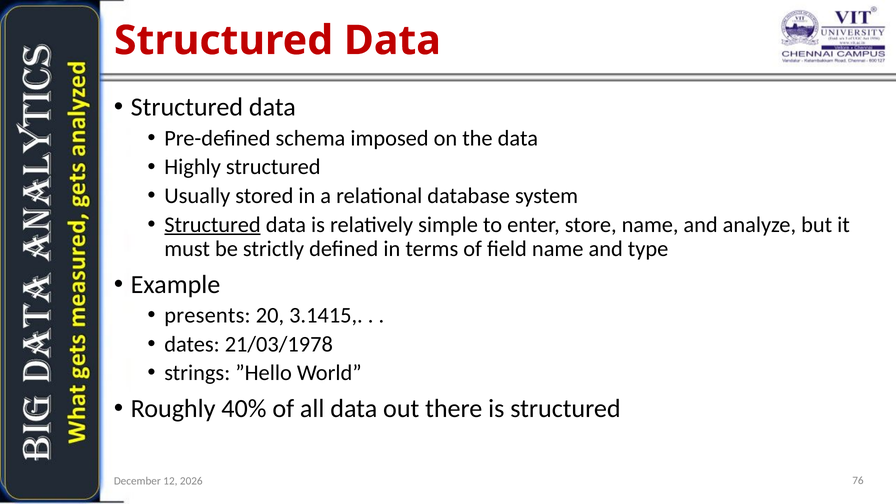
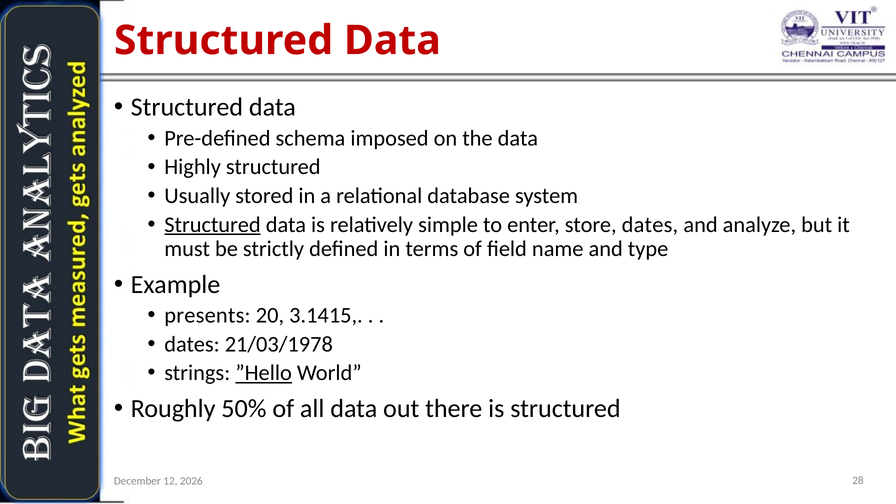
store name: name -> dates (650, 225)
”Hello underline: none -> present (264, 373)
40%: 40% -> 50% (244, 409)
76: 76 -> 28 (858, 481)
